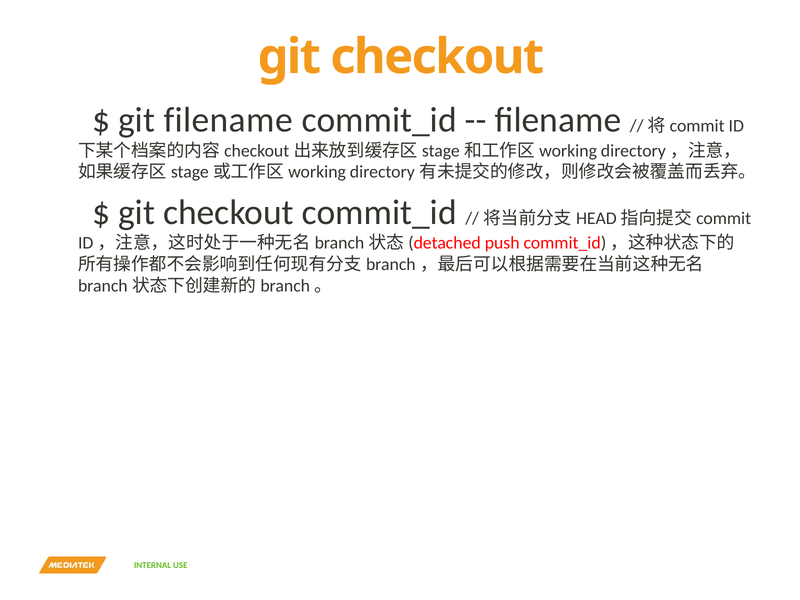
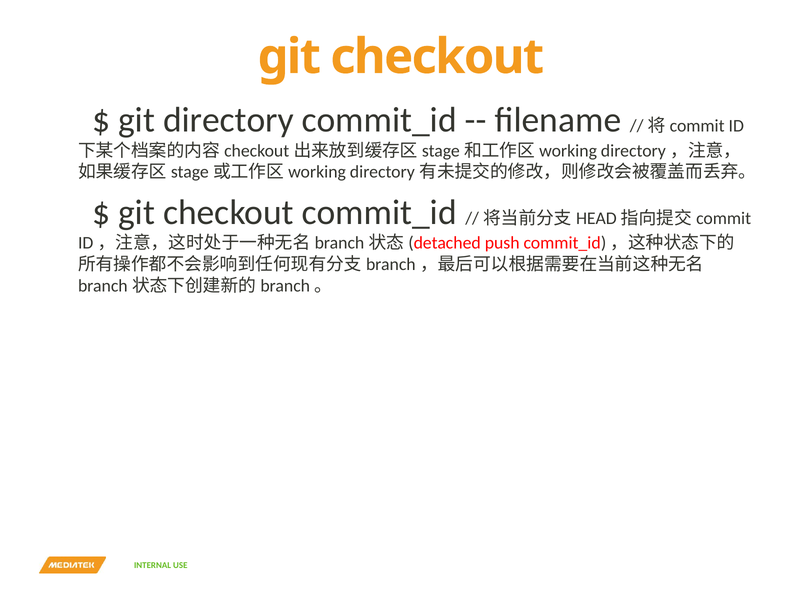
git filename: filename -> directory (228, 120)
